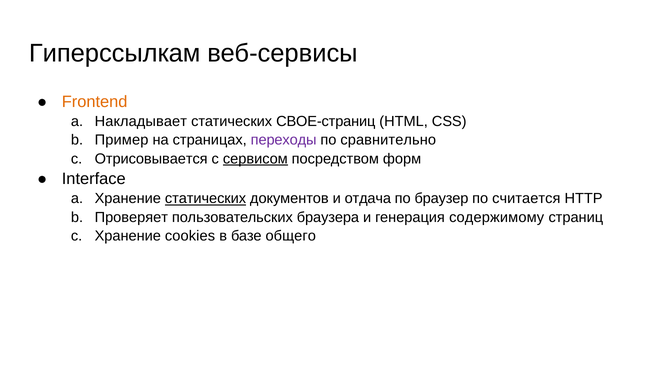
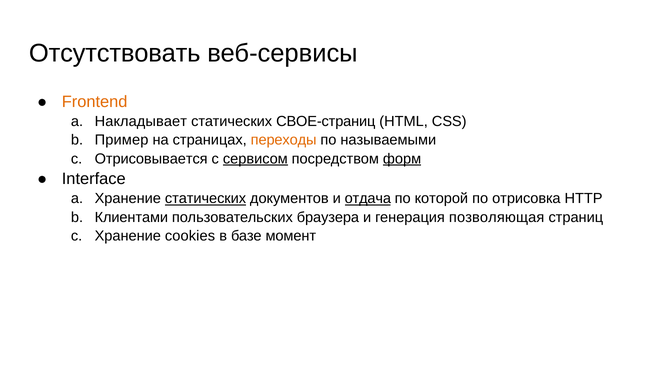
Гиперссылкам: Гиперссылкам -> Отсутствовать (115, 53)
переходы colour: purple -> orange (284, 140)
сравнительно: сравнительно -> называемыми (388, 140)
форм underline: none -> present (402, 159)
отдача underline: none -> present (368, 198)
браузер: браузер -> которой (441, 198)
считается: считается -> отрисовка (526, 198)
Проверяет: Проверяет -> Клиентами (131, 217)
содержимому: содержимому -> позволяющая (497, 217)
общего: общего -> момент (291, 236)
